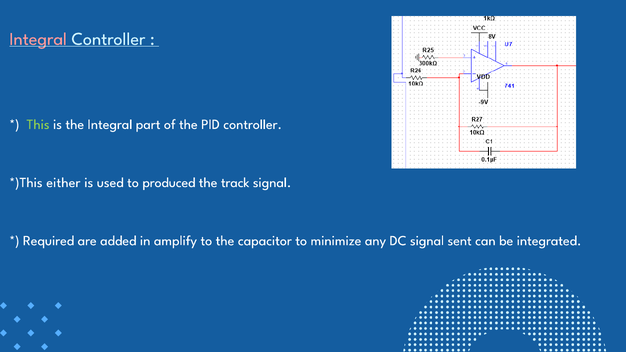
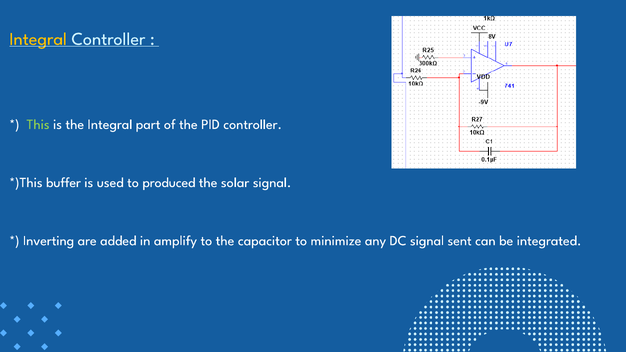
Integral colour: pink -> yellow (38, 39)
either: either -> buffer (63, 183)
track: track -> solar (235, 183)
Required: Required -> Inverting (49, 241)
